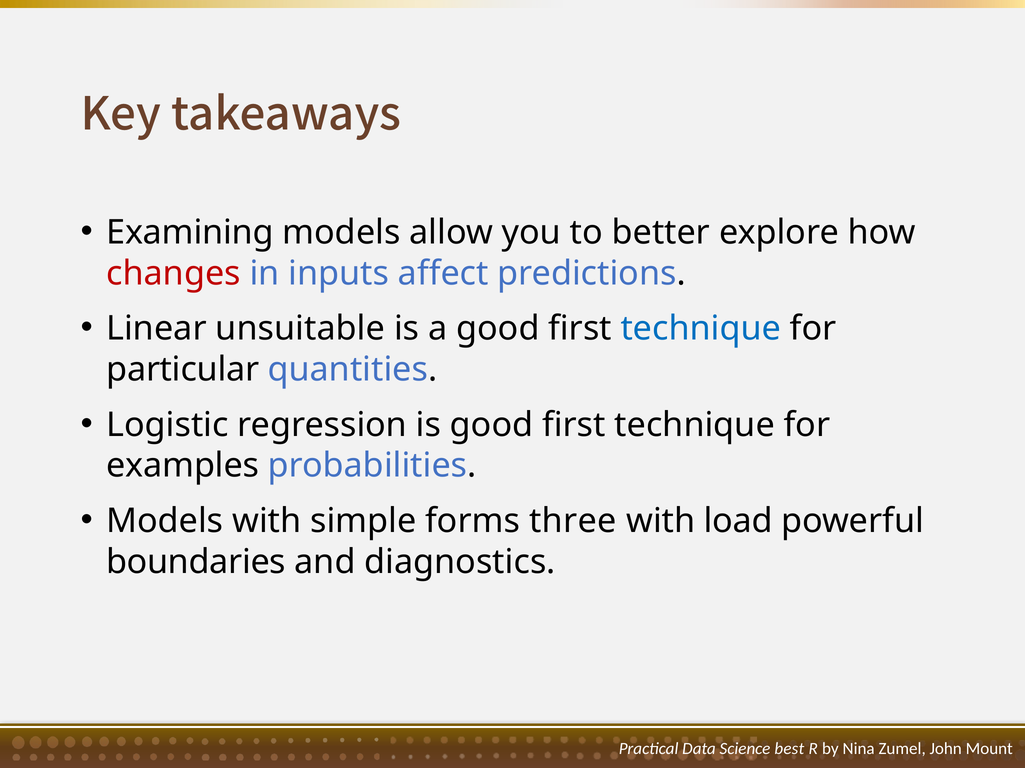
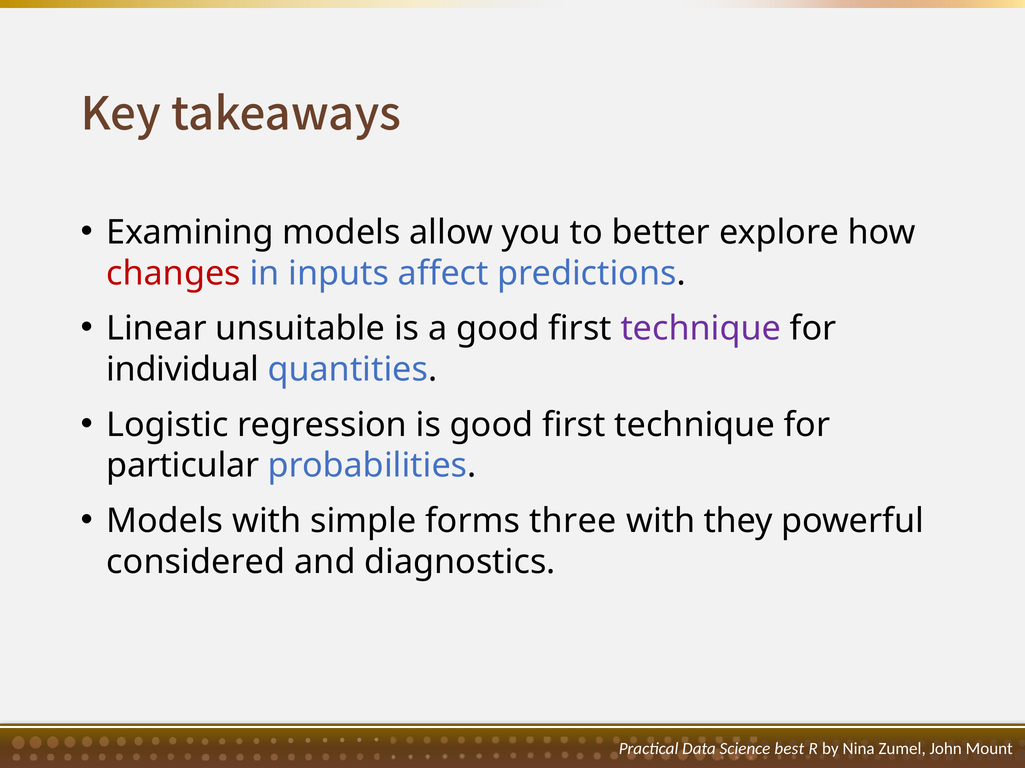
technique colour: blue -> purple (701, 329)
particular: particular -> individual (183, 370)
examples: examples -> particular (183, 466)
load: load -> they (738, 521)
boundaries: boundaries -> considered (196, 562)
